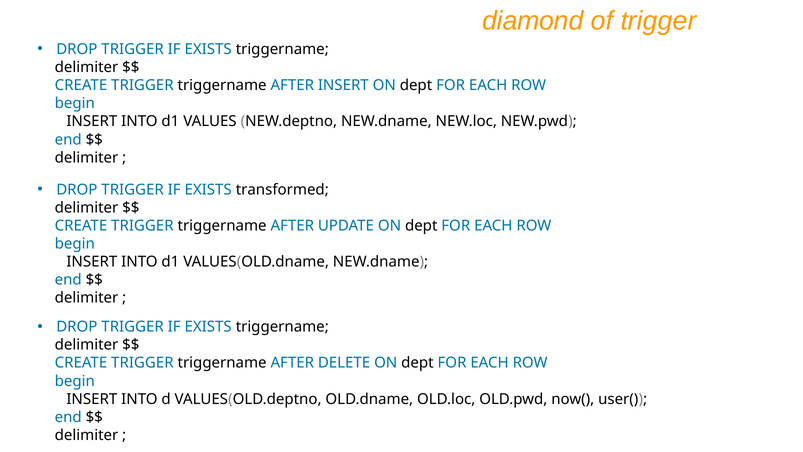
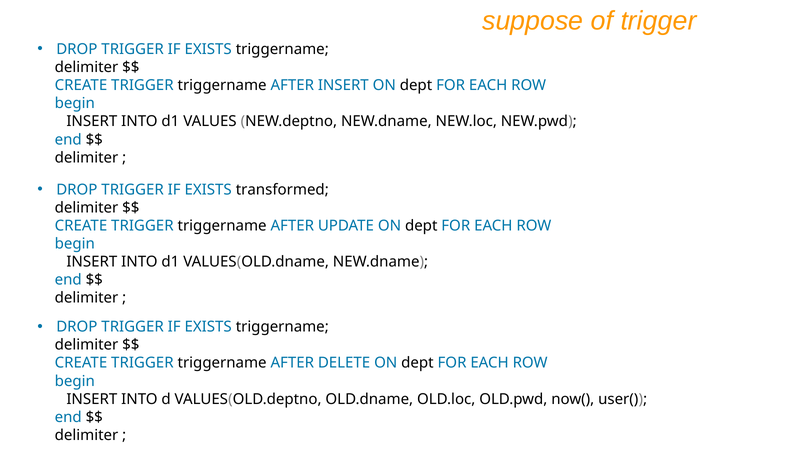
diamond: diamond -> suppose (533, 21)
